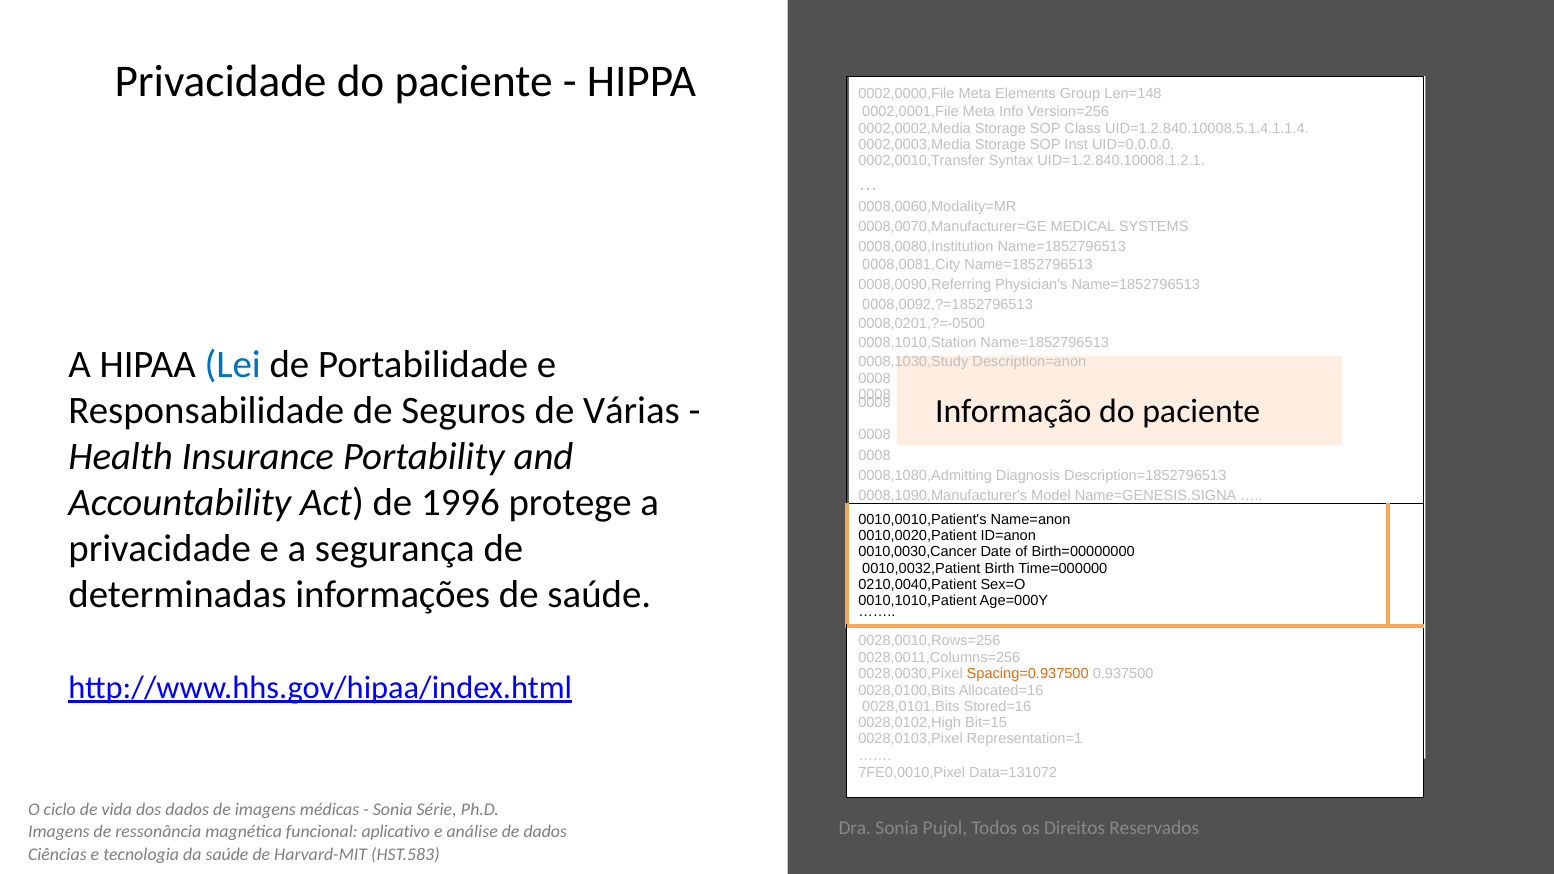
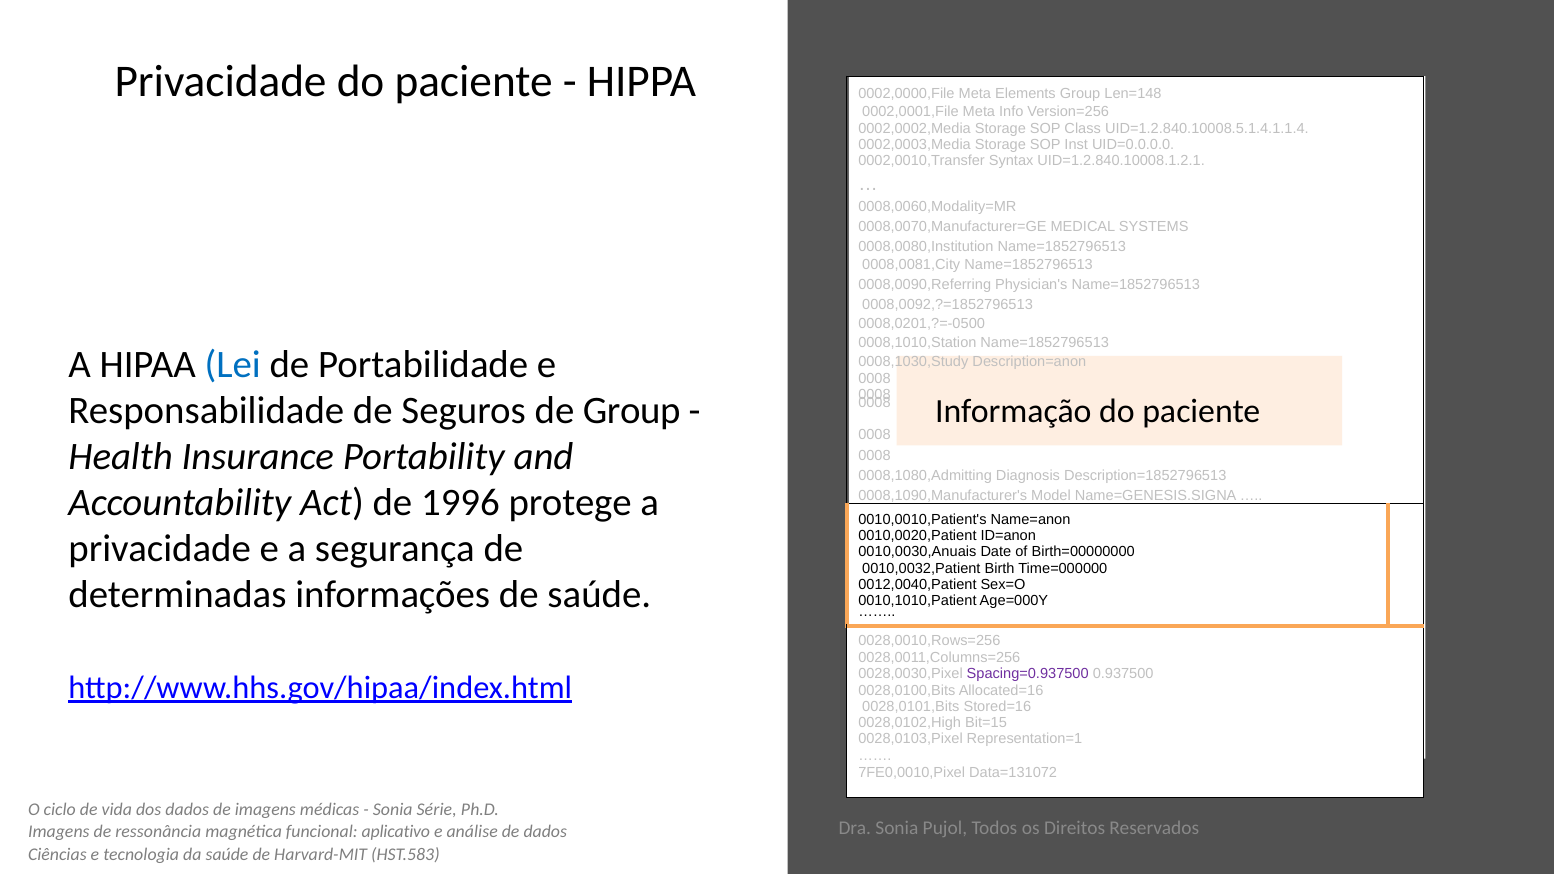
de Várias: Várias -> Group (632, 411)
0010,0030,Cancer: 0010,0030,Cancer -> 0010,0030,Anuais (917, 552)
0210,0040,Patient: 0210,0040,Patient -> 0012,0040,Patient (917, 585)
Spacing=0.937500 colour: orange -> purple (1028, 674)
